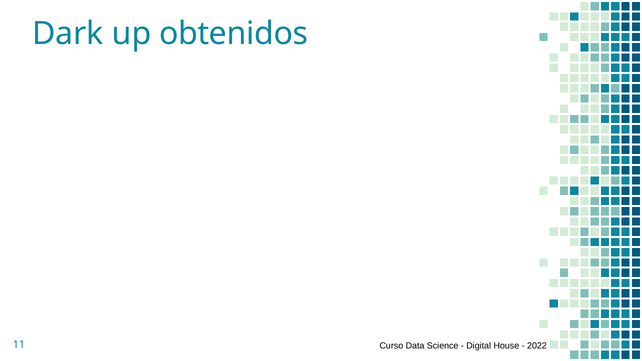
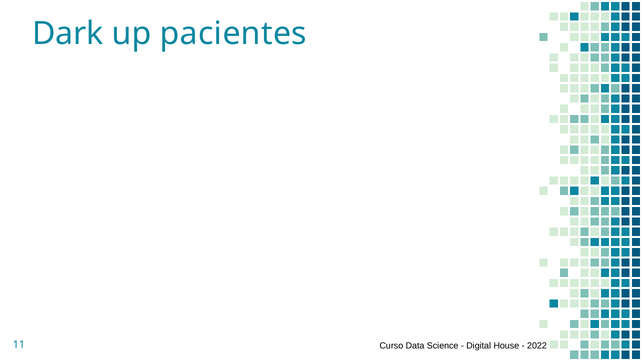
obtenidos: obtenidos -> pacientes (233, 33)
